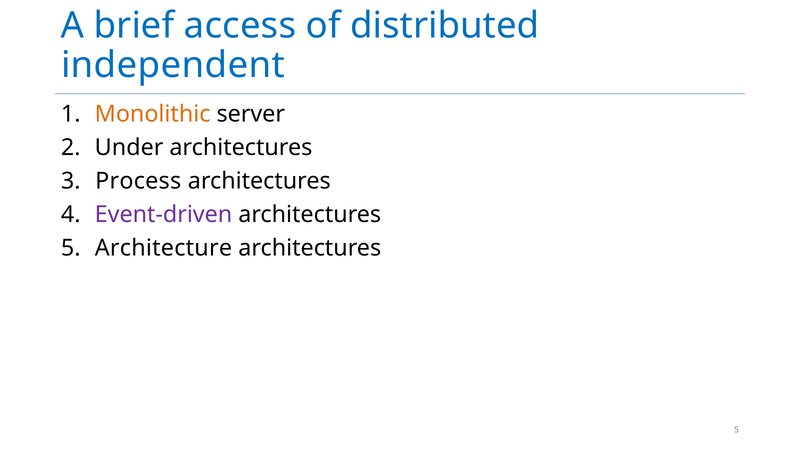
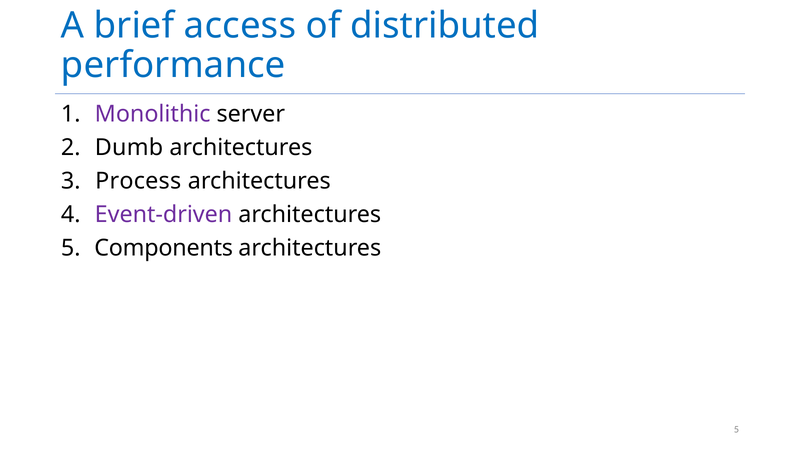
independent: independent -> performance (173, 65)
Monolithic colour: orange -> purple (153, 114)
Under: Under -> Dumb (129, 147)
Architecture: Architecture -> Components (164, 248)
